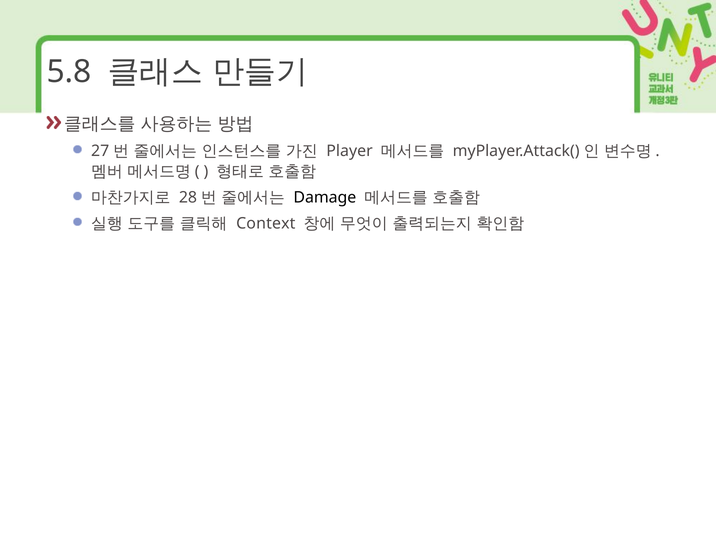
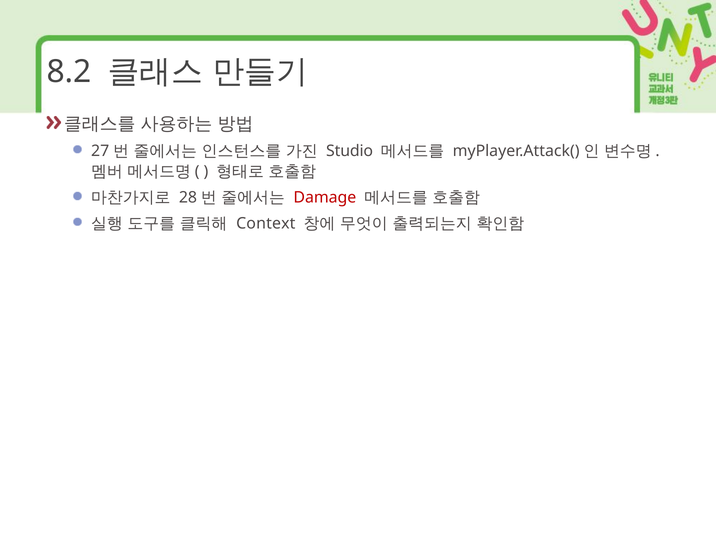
5.8: 5.8 -> 8.2 (69, 72)
Player: Player -> Studio (350, 151)
Damage colour: black -> red (325, 198)
